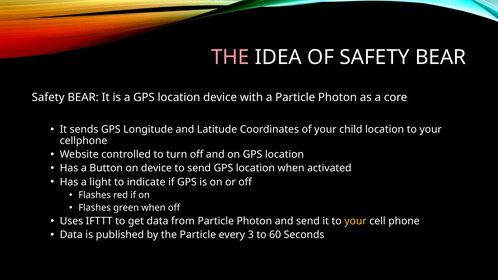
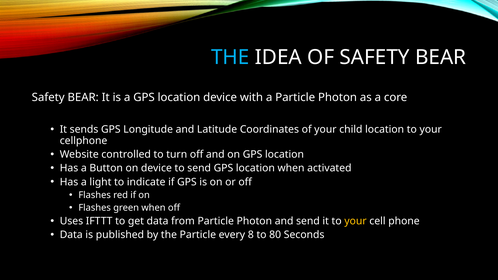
THE colour: pink -> light blue (230, 57)
3: 3 -> 8 (251, 235)
60: 60 -> 80 (275, 235)
